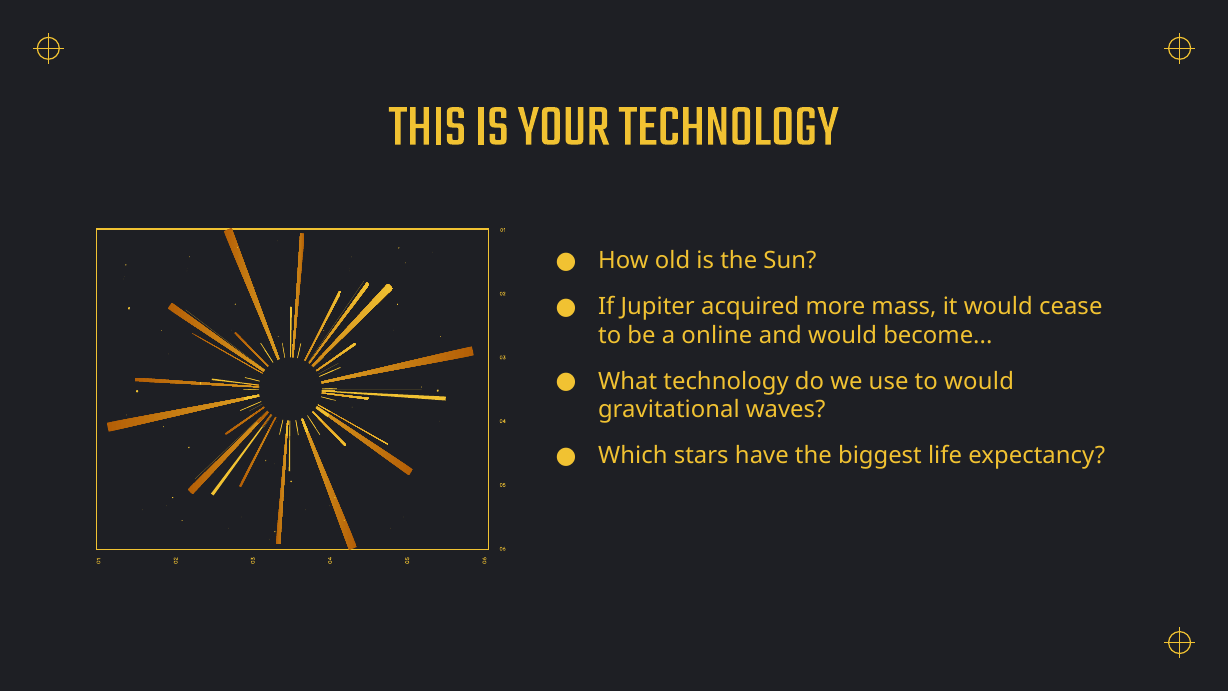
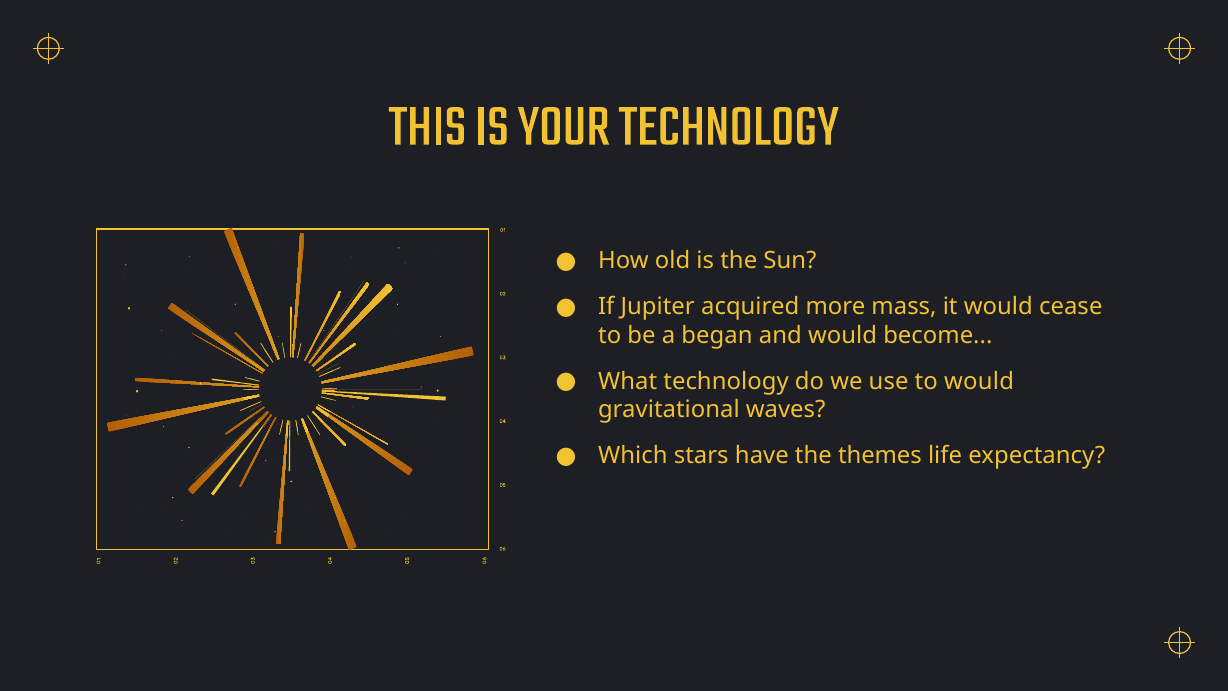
online: online -> began (717, 335)
biggest: biggest -> themes (880, 456)
